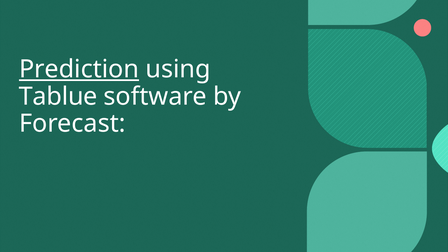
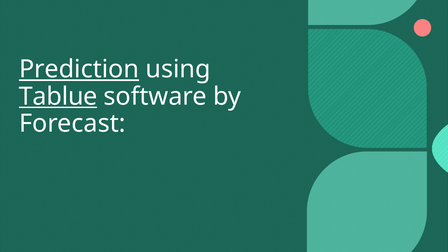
Tablue underline: none -> present (58, 96)
